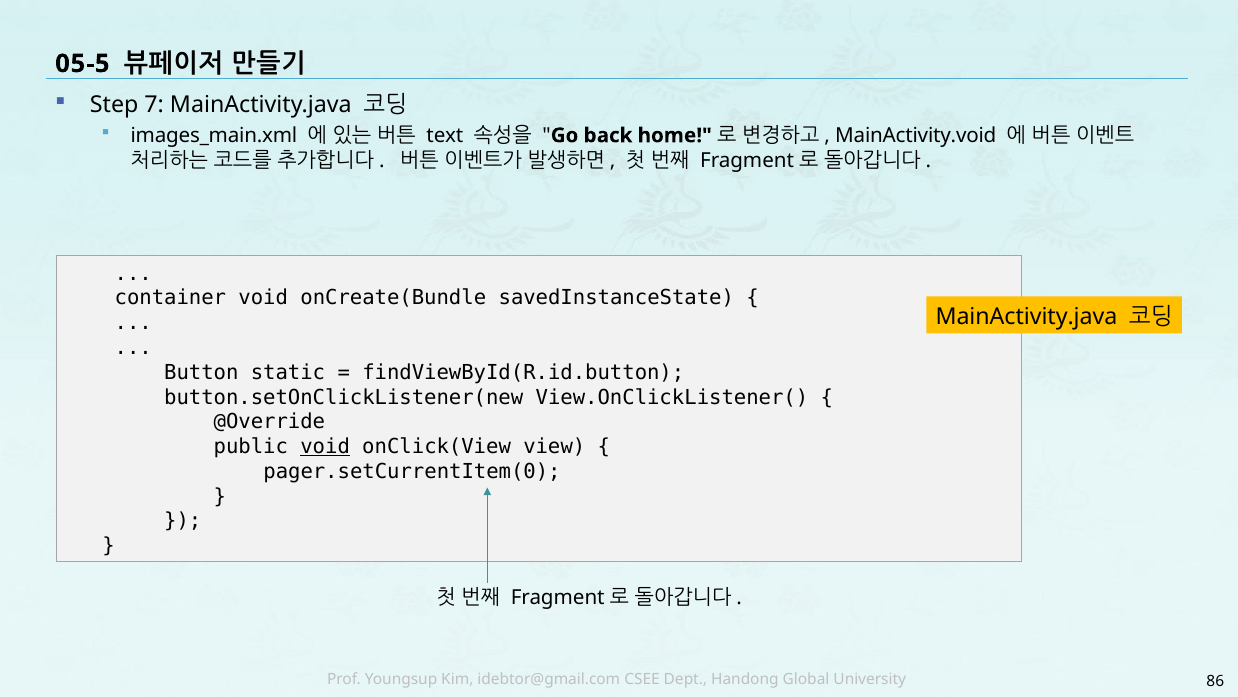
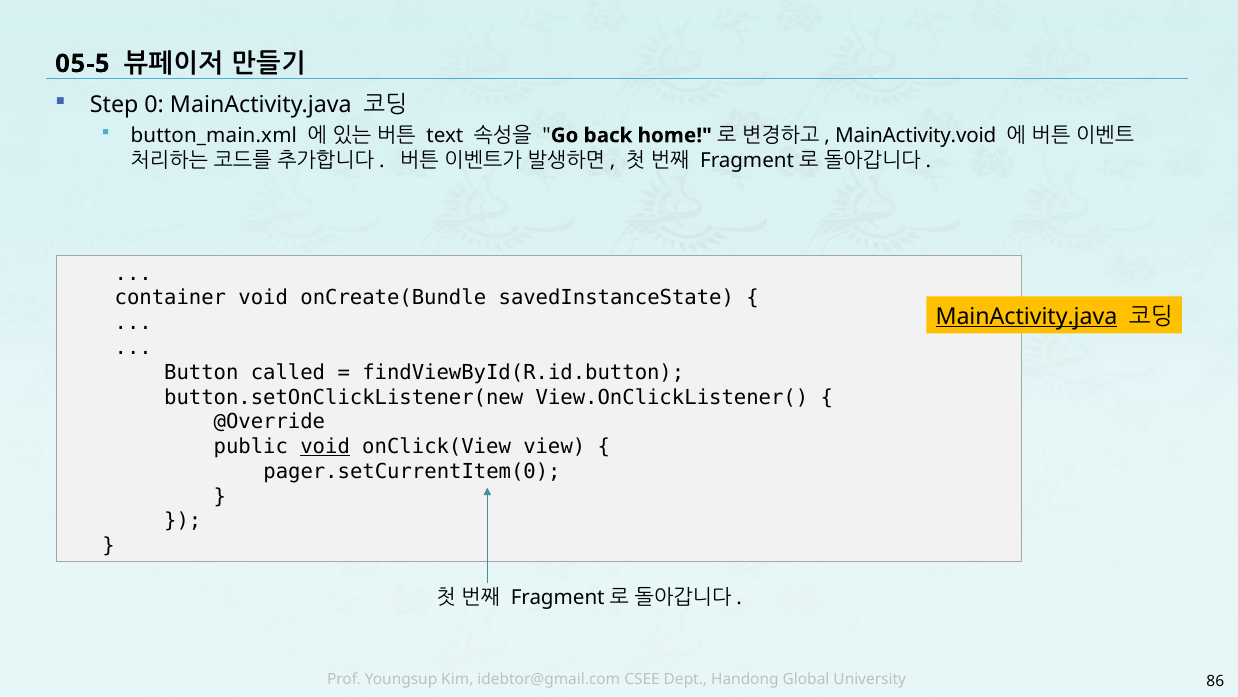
7: 7 -> 0 (154, 105)
images_main.xml: images_main.xml -> button_main.xml (214, 135)
MainActivity.java underline: none -> present (1026, 316)
static: static -> called (288, 372)
